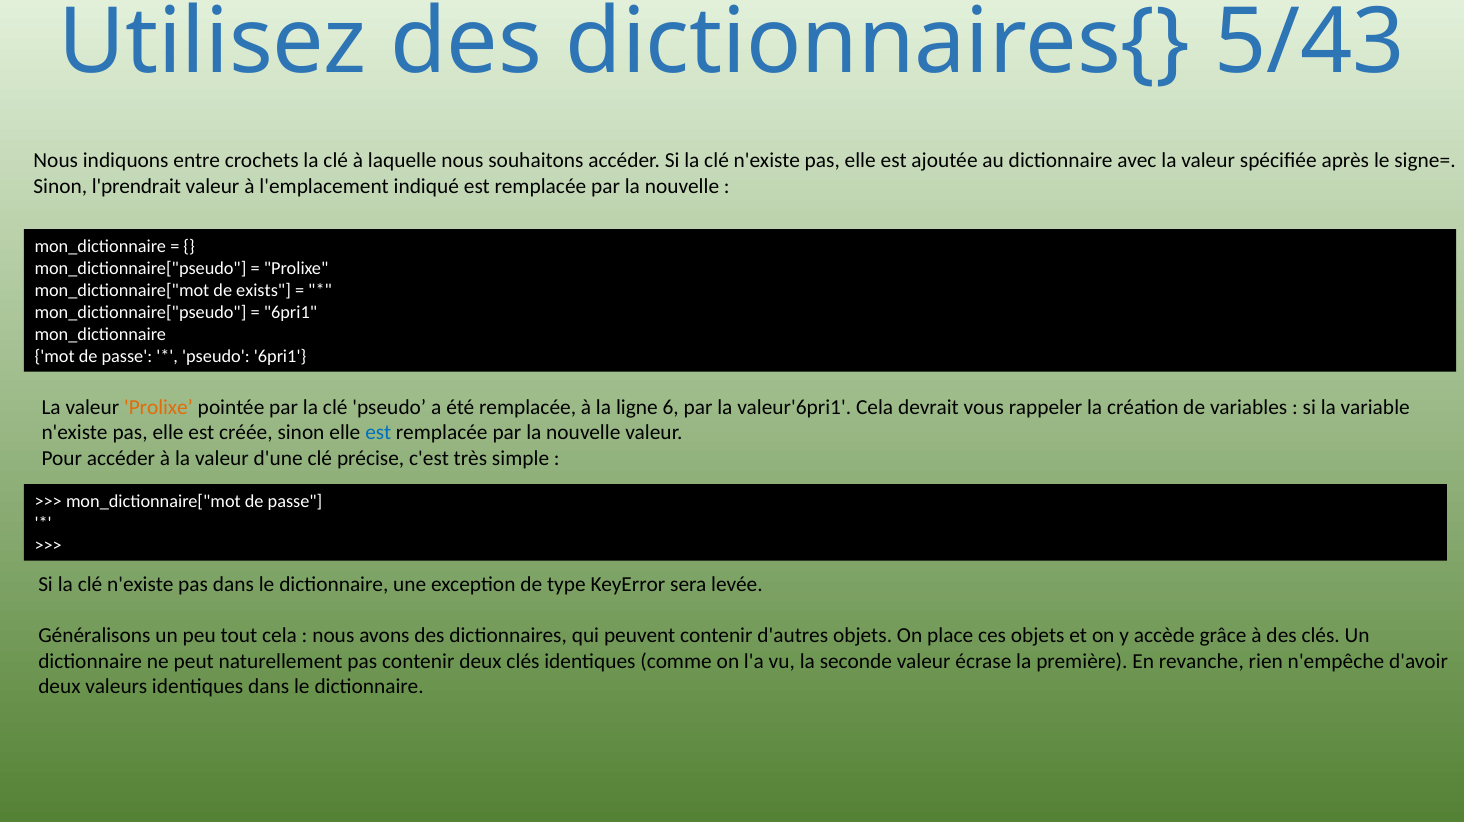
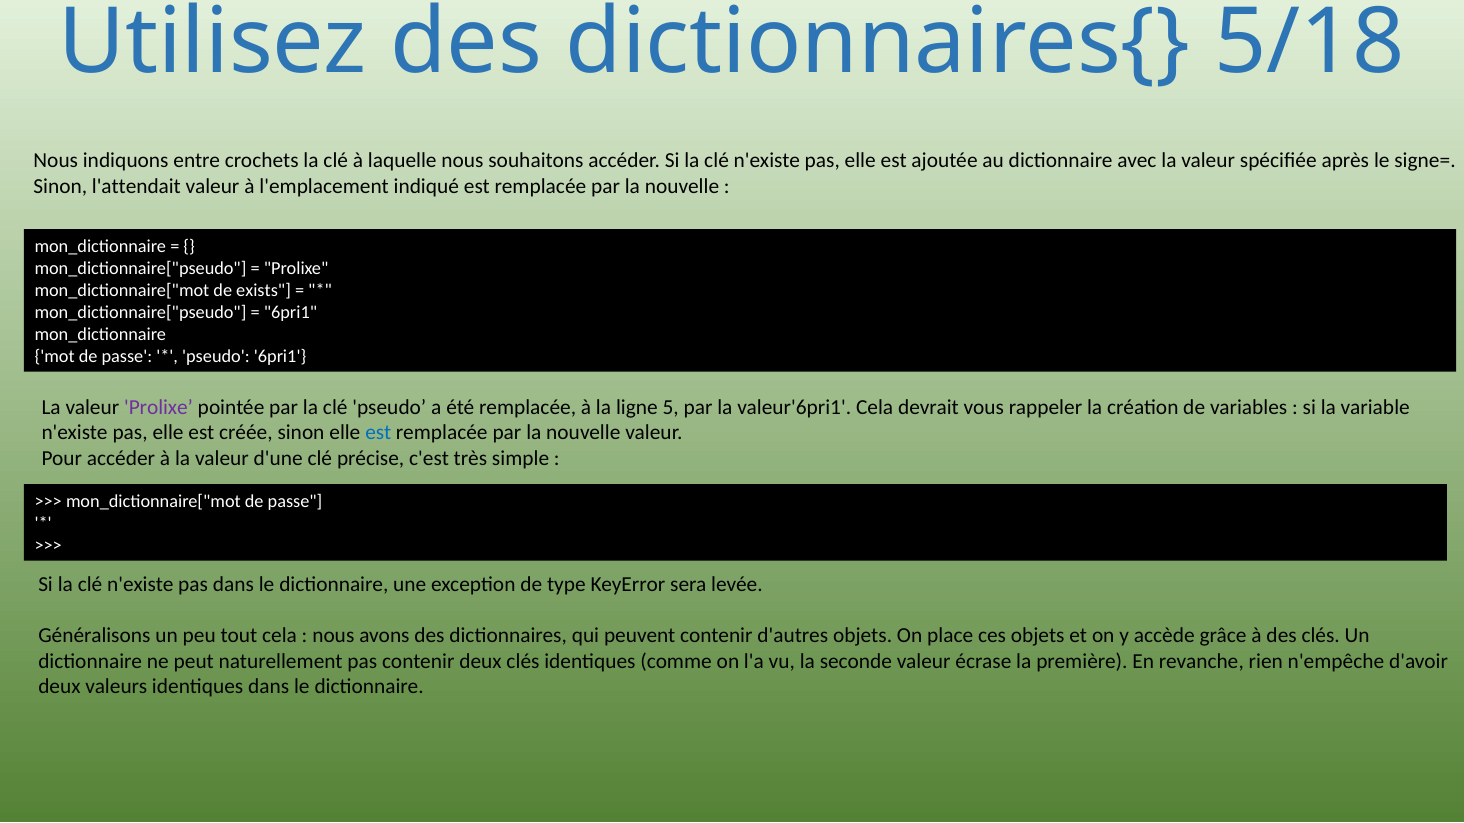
5/43: 5/43 -> 5/18 (1310, 42)
l'prendrait: l'prendrait -> l'attendait (136, 187)
Prolixe colour: orange -> purple (159, 407)
6: 6 -> 5 (671, 407)
